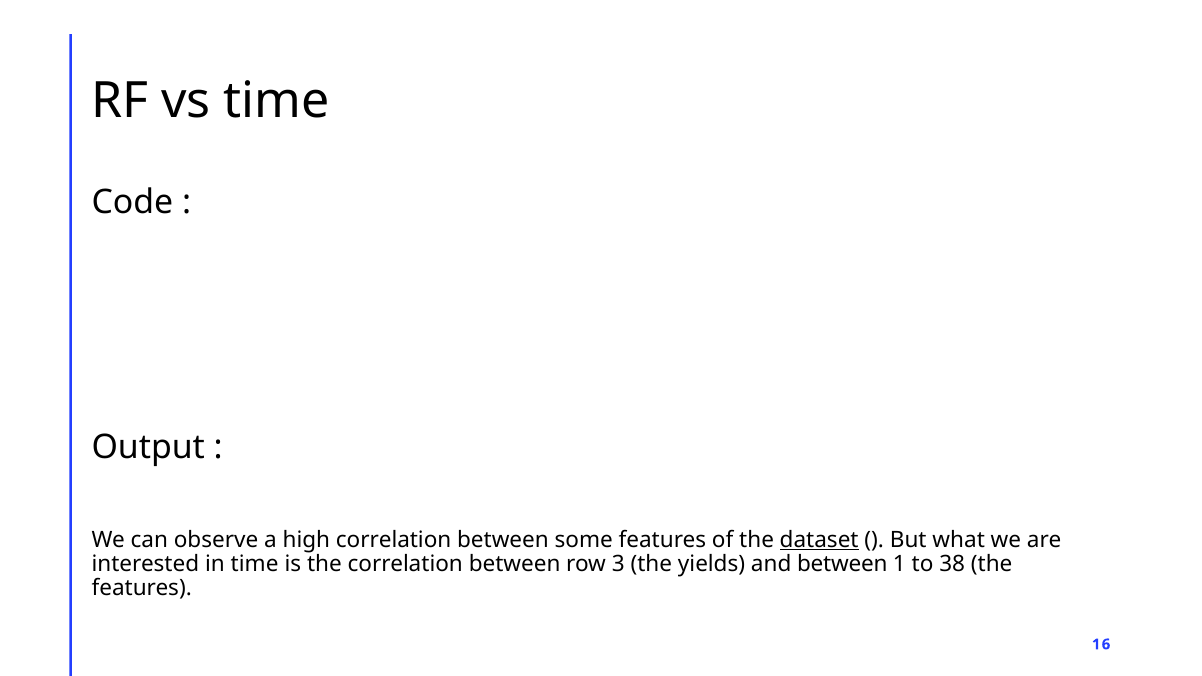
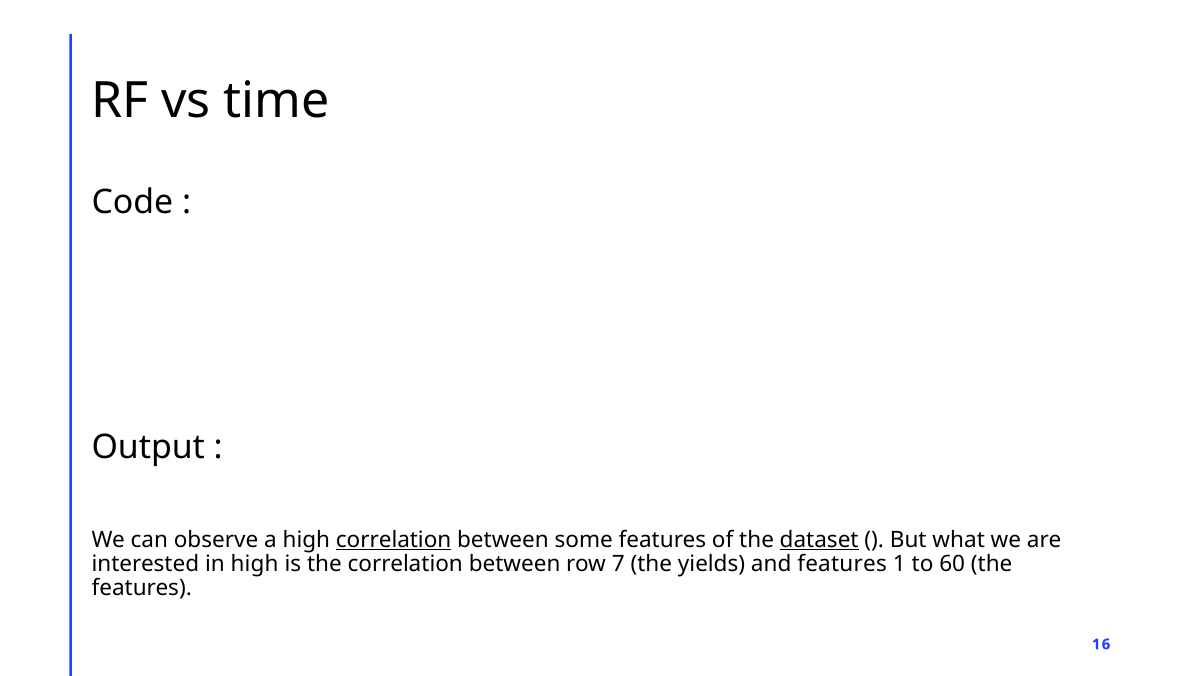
correlation underline: none -> present (394, 540)
in time: time -> high (255, 564)
3: 3 -> 7 (618, 564)
and between: between -> features (842, 564)
38: 38 -> 60 (952, 564)
